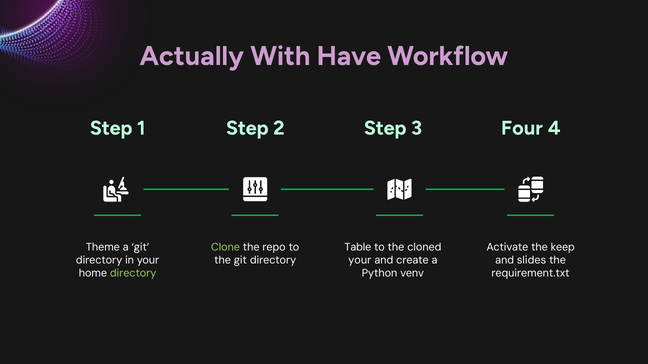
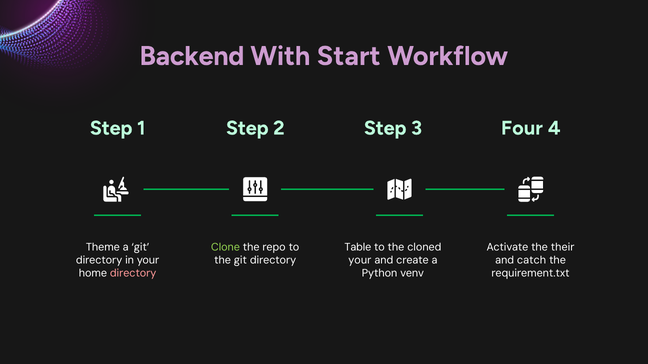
Actually: Actually -> Backend (192, 56)
Have: Have -> Start (349, 56)
keep: keep -> their (563, 247)
slides: slides -> catch (532, 260)
directory colour: light green -> pink (133, 273)
